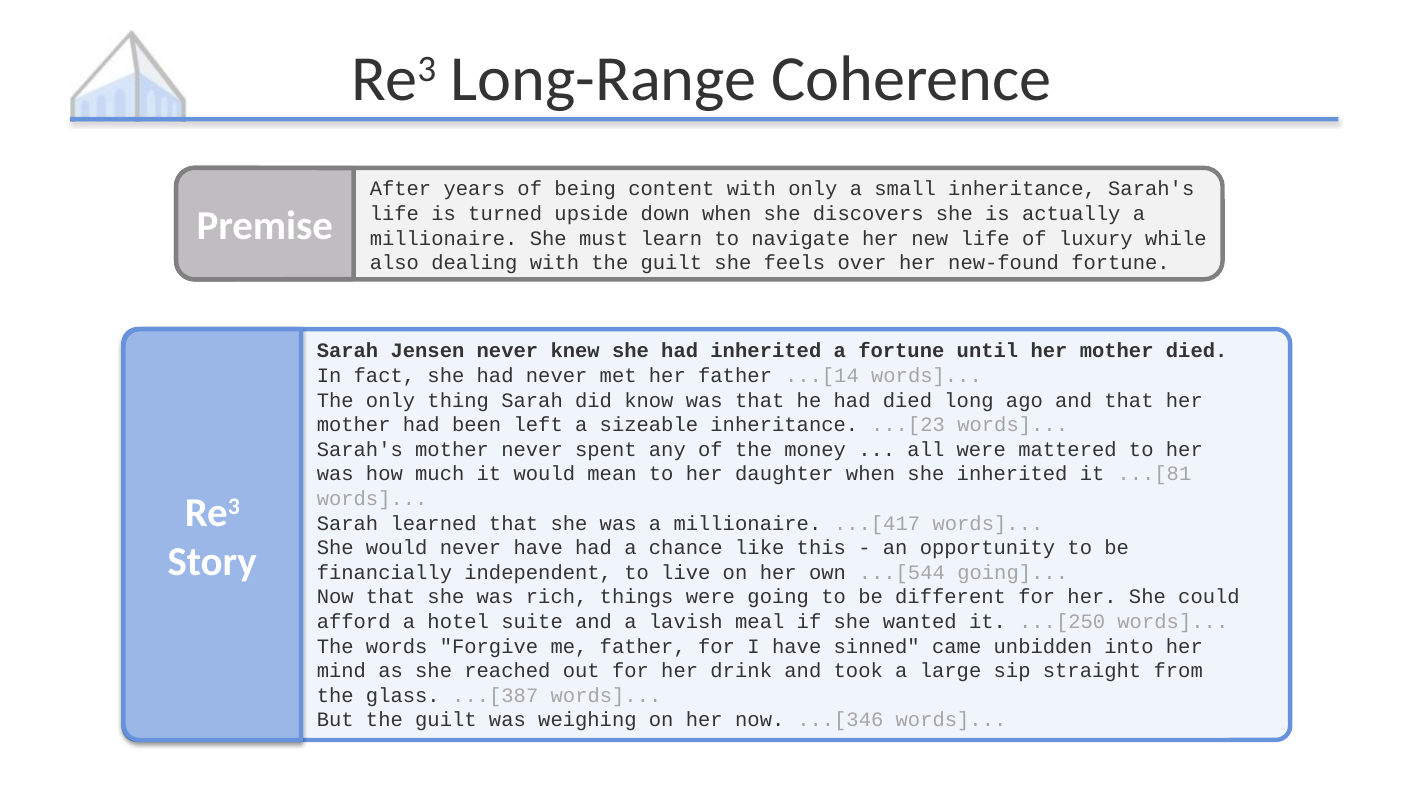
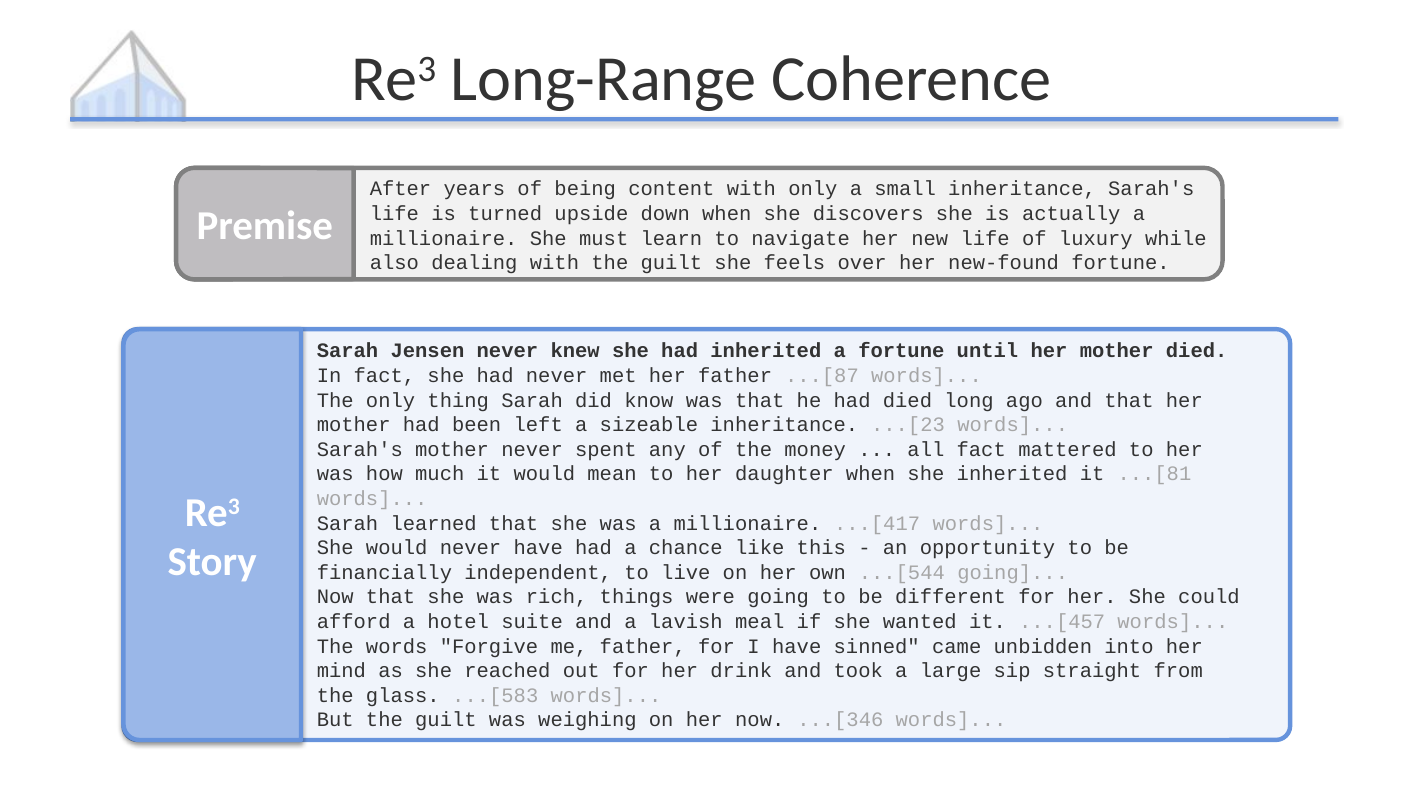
...[14: ...[14 -> ...[87 (822, 376)
all were: were -> fact (981, 449)
...[250: ...[250 -> ...[457 (1062, 621)
...[387: ...[387 -> ...[583 (495, 695)
